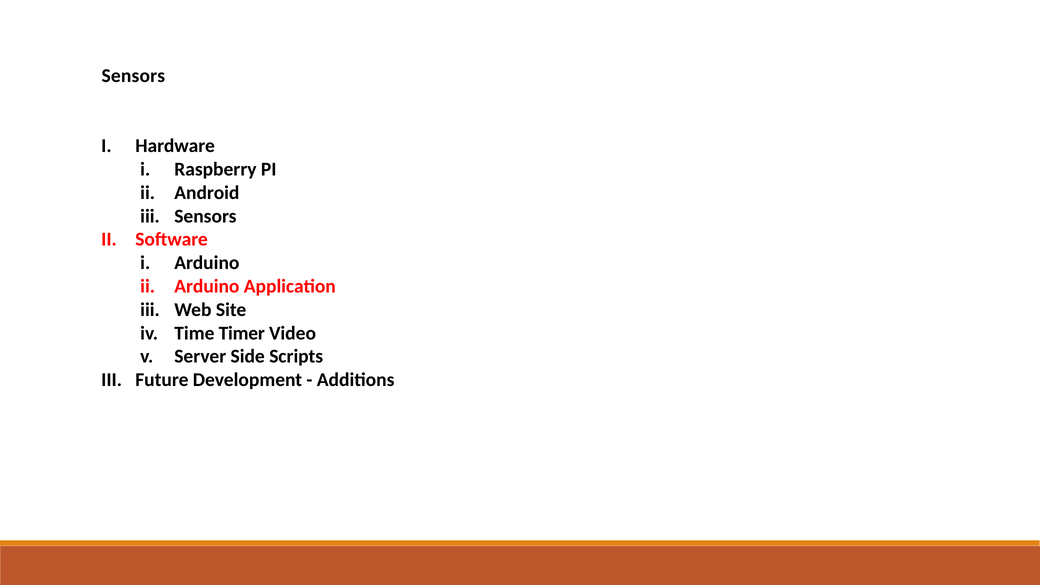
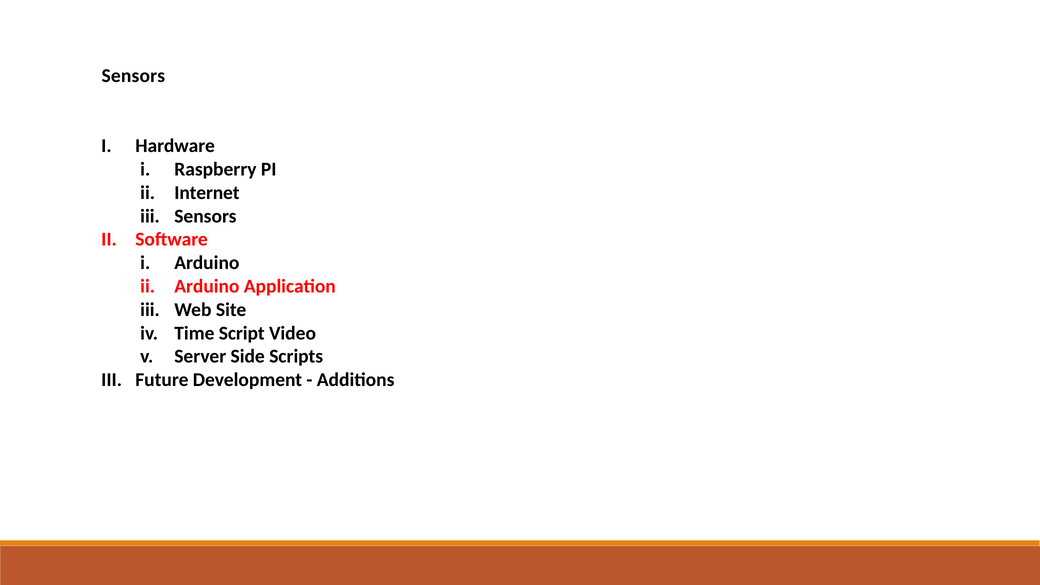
Android: Android -> Internet (207, 193)
Timer: Timer -> Script (242, 333)
